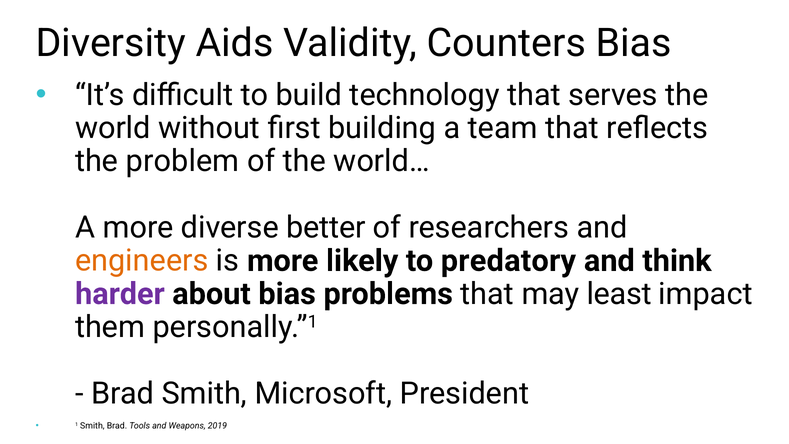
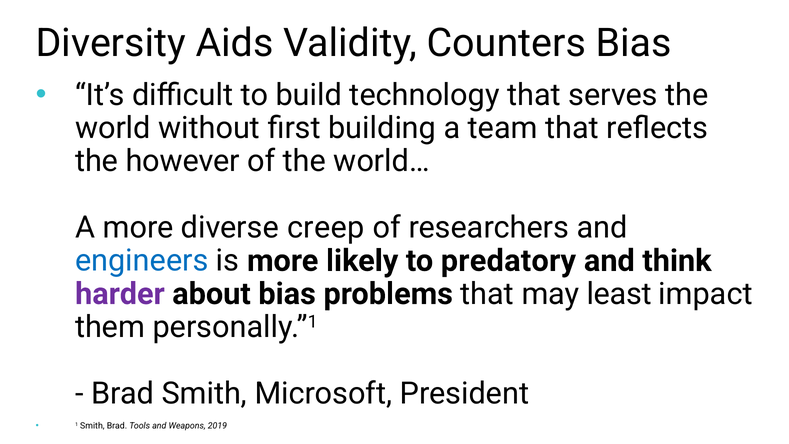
problem: problem -> however (183, 161)
better: better -> creep (326, 228)
engineers colour: orange -> blue (142, 261)
